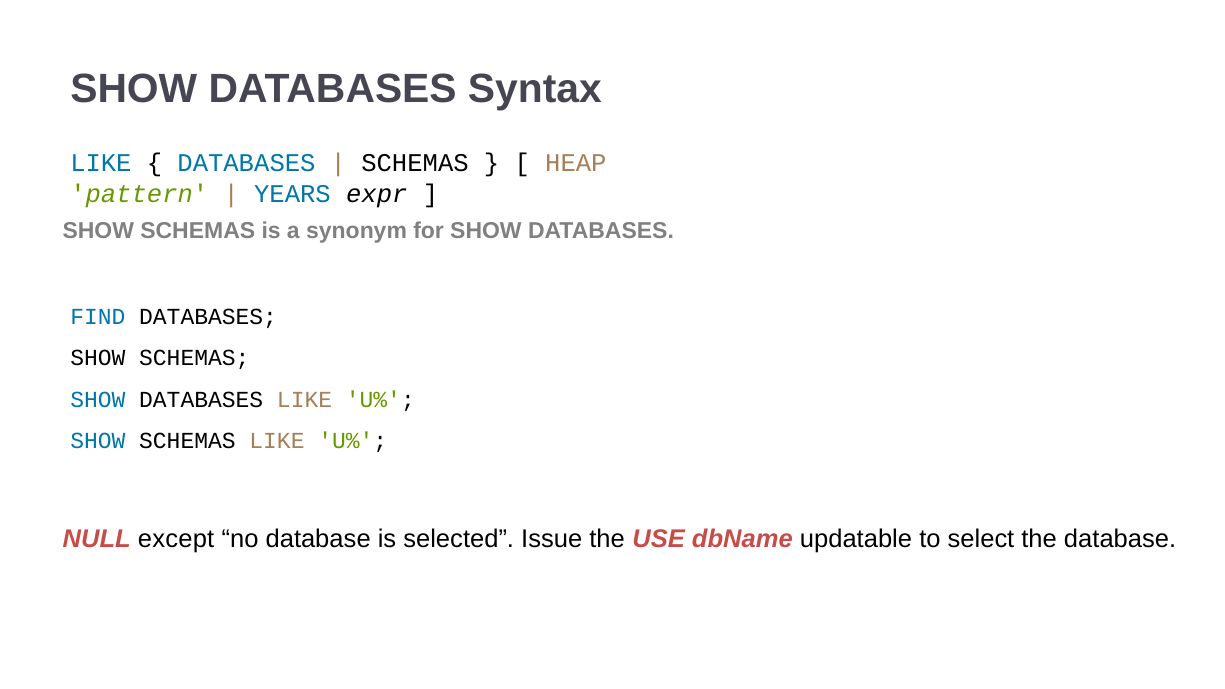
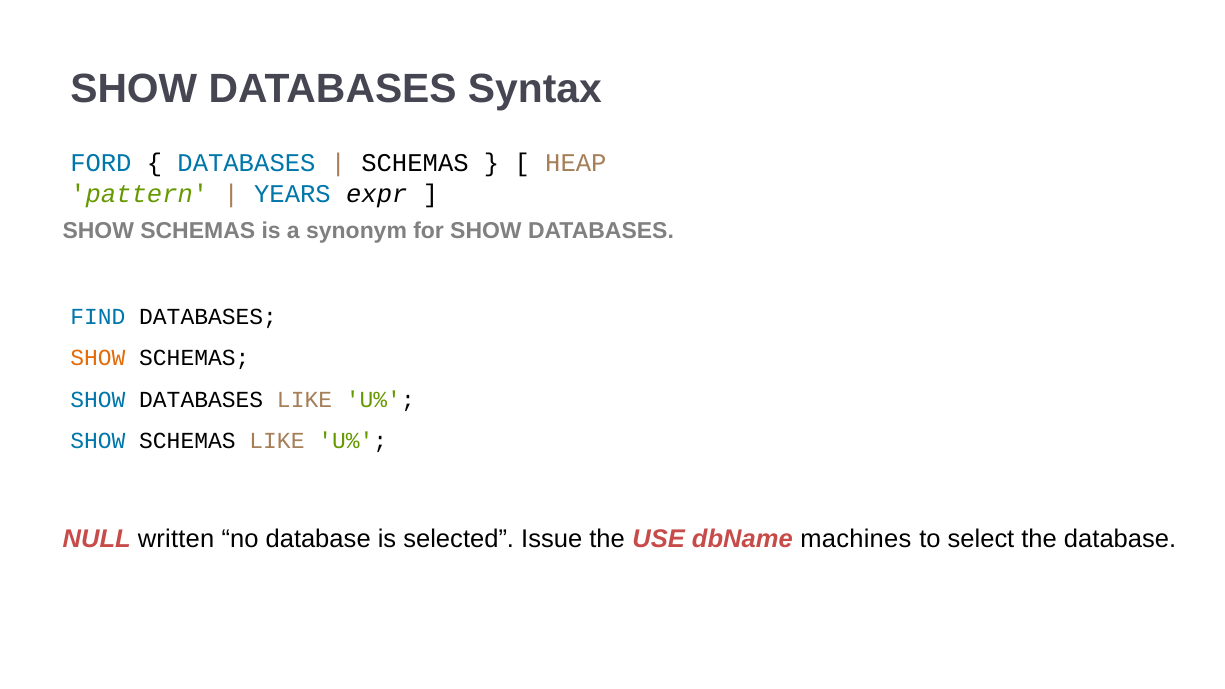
LIKE: LIKE -> FORD (101, 163)
SHOW colour: black -> orange (98, 358)
except: except -> written (176, 539)
updatable: updatable -> machines (856, 539)
